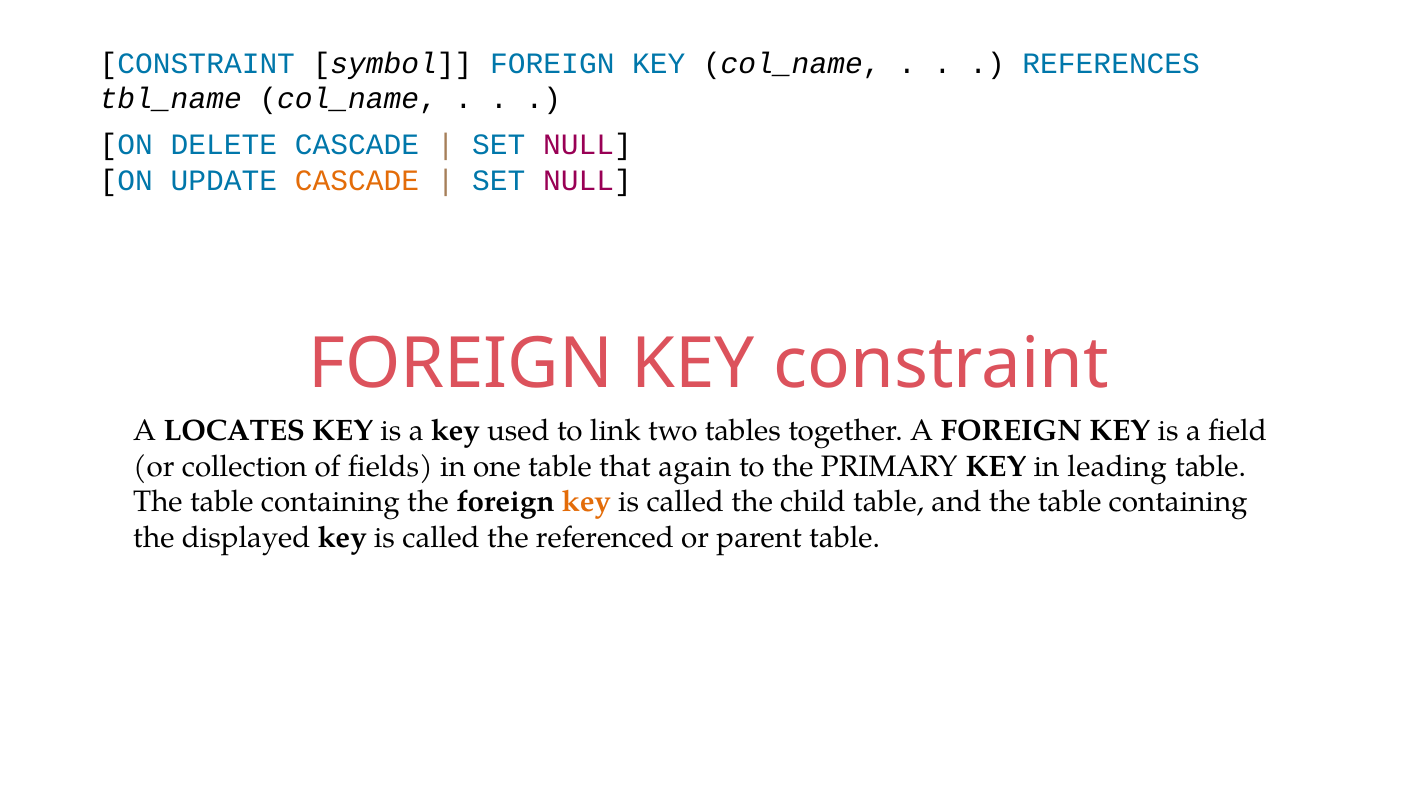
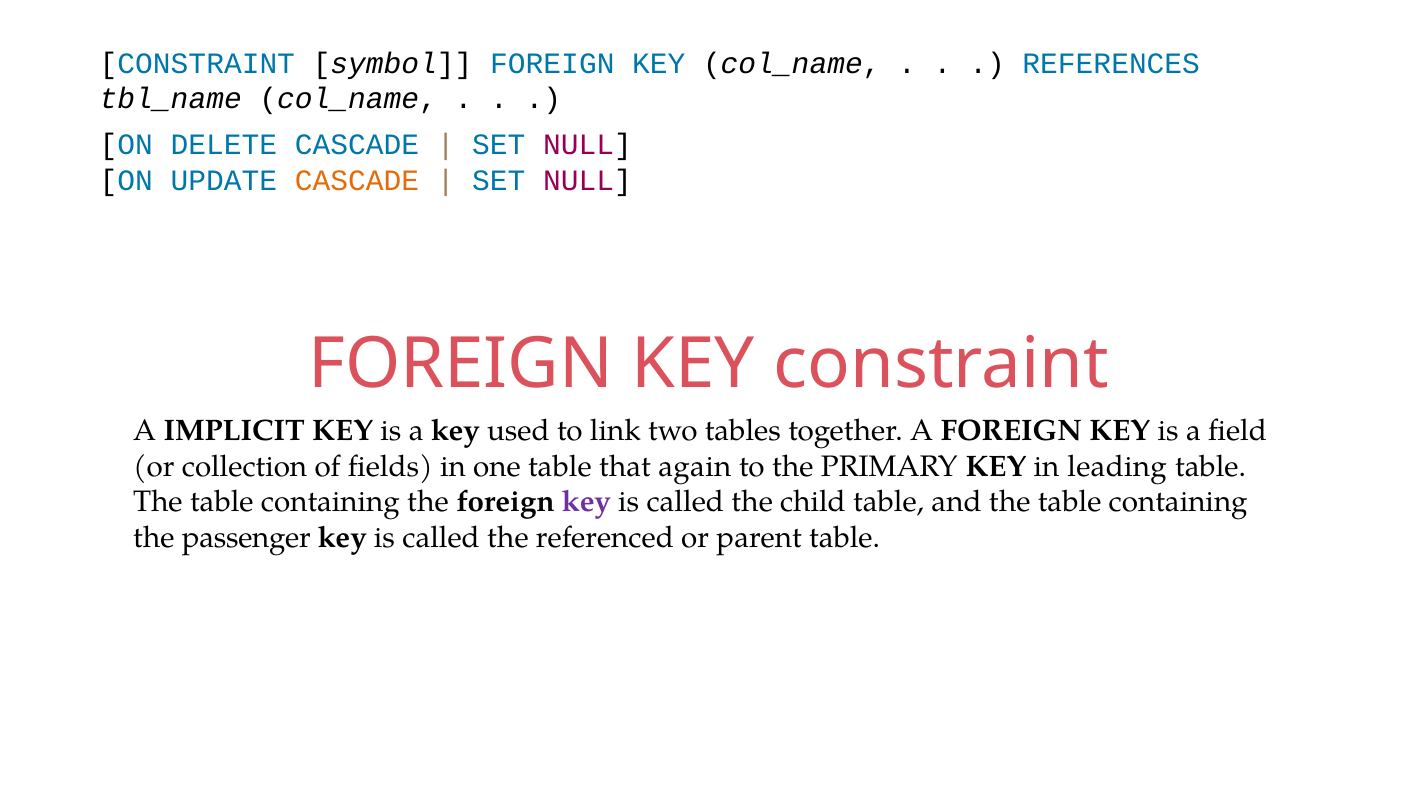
LOCATES: LOCATES -> IMPLICIT (234, 431)
key colour: orange -> purple (586, 502)
displayed: displayed -> passenger (246, 538)
